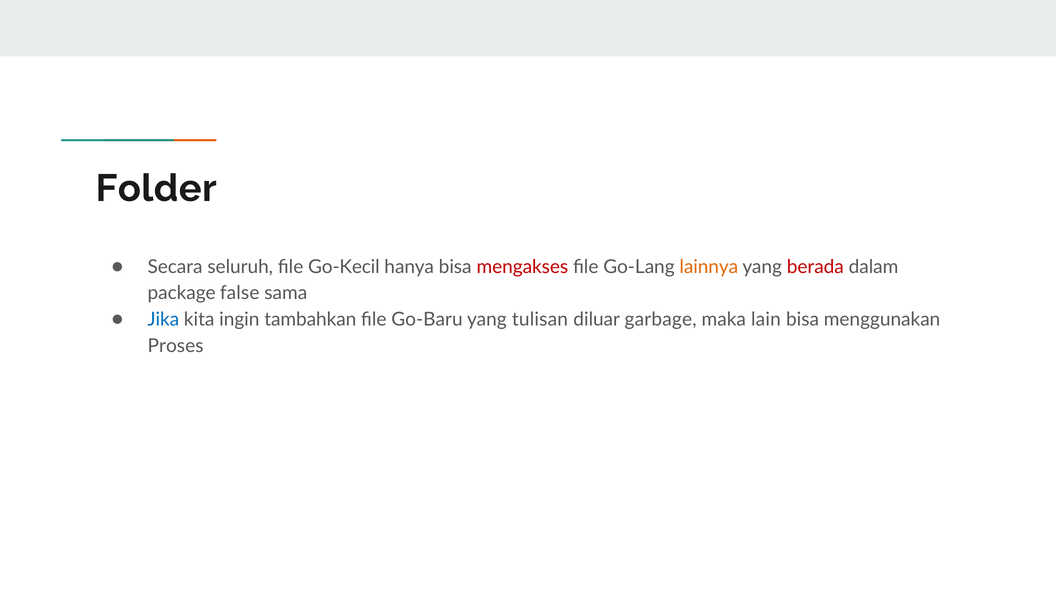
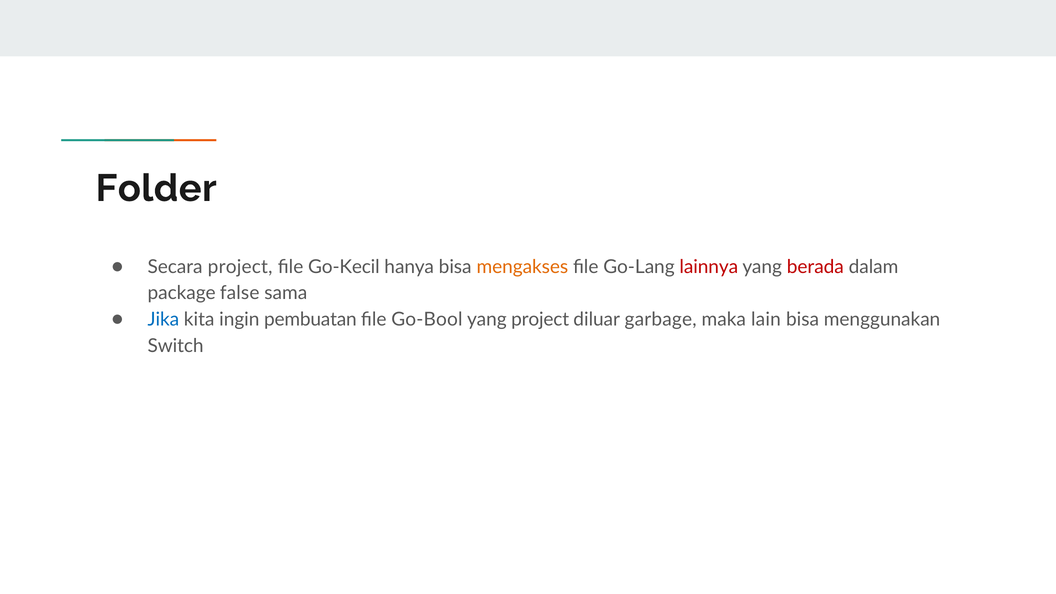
Secara seluruh: seluruh -> project (240, 267)
mengakses colour: red -> orange (522, 267)
lainnya colour: orange -> red (709, 267)
tambahkan: tambahkan -> pembuatan (310, 319)
Go-Baru: Go-Baru -> Go-Bool (427, 319)
yang tulisan: tulisan -> project (540, 319)
Proses: Proses -> Switch (176, 346)
